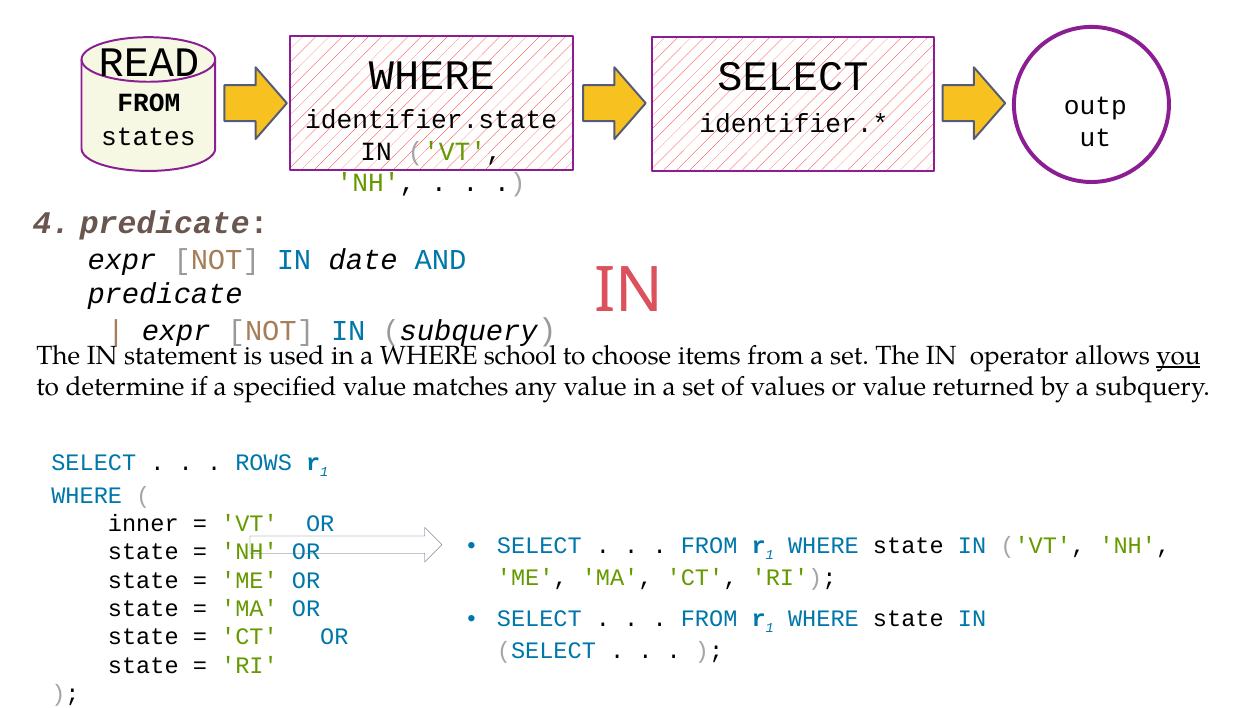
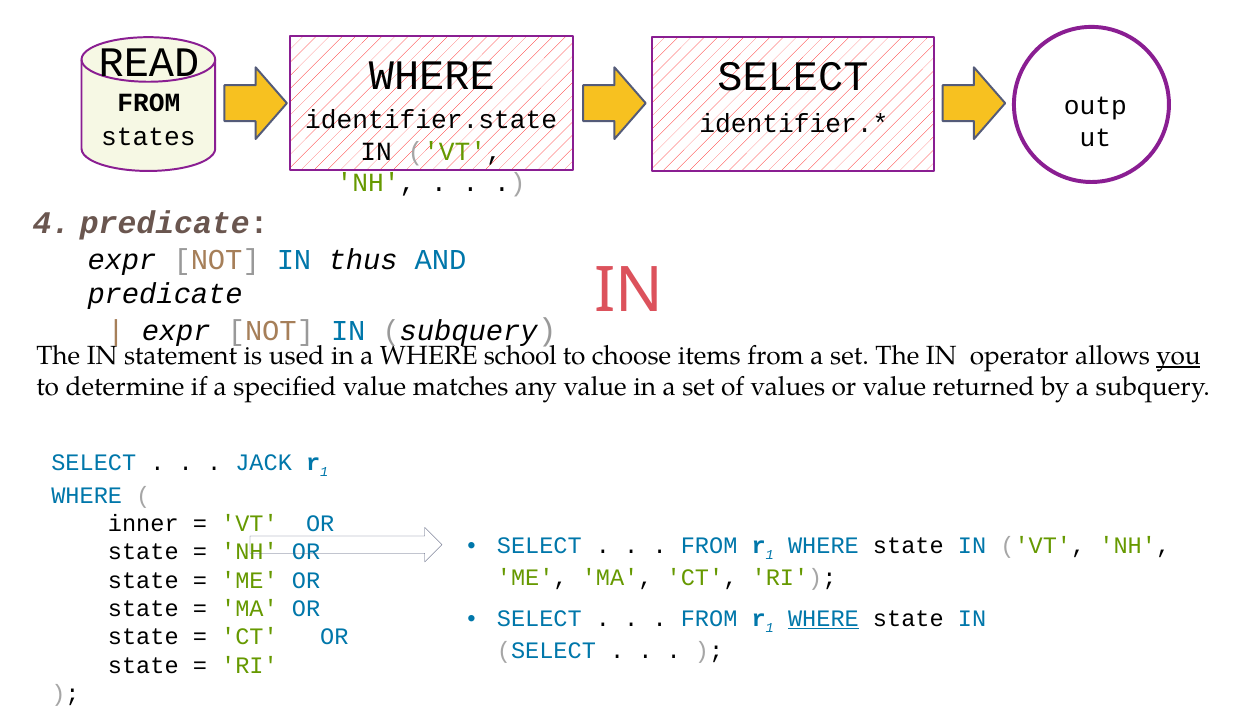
date: date -> thus (363, 259)
ROWS: ROWS -> JACK (264, 463)
WHERE underline: none -> present (823, 618)
